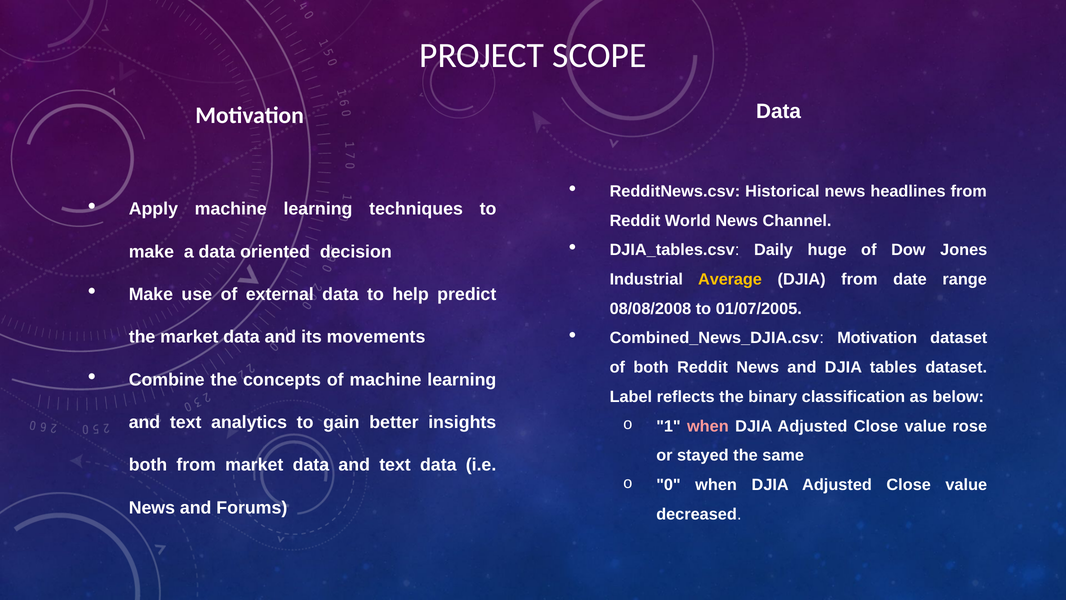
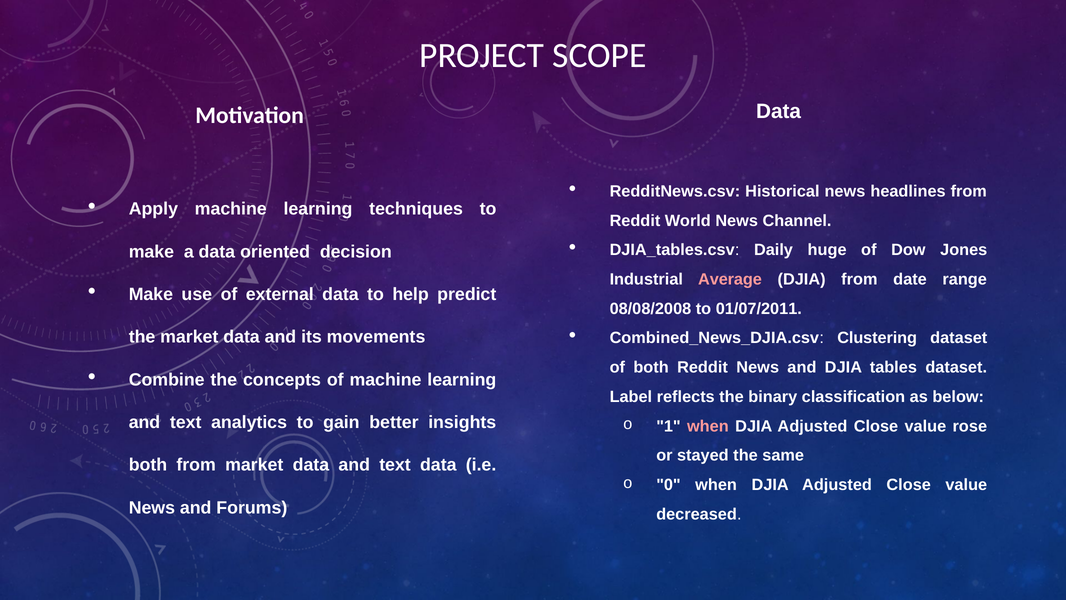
Average colour: yellow -> pink (730, 279)
01/07/2005: 01/07/2005 -> 01/07/2011 (759, 309)
Combined_News_DJIA.csv Motivation: Motivation -> Clustering (877, 338)
